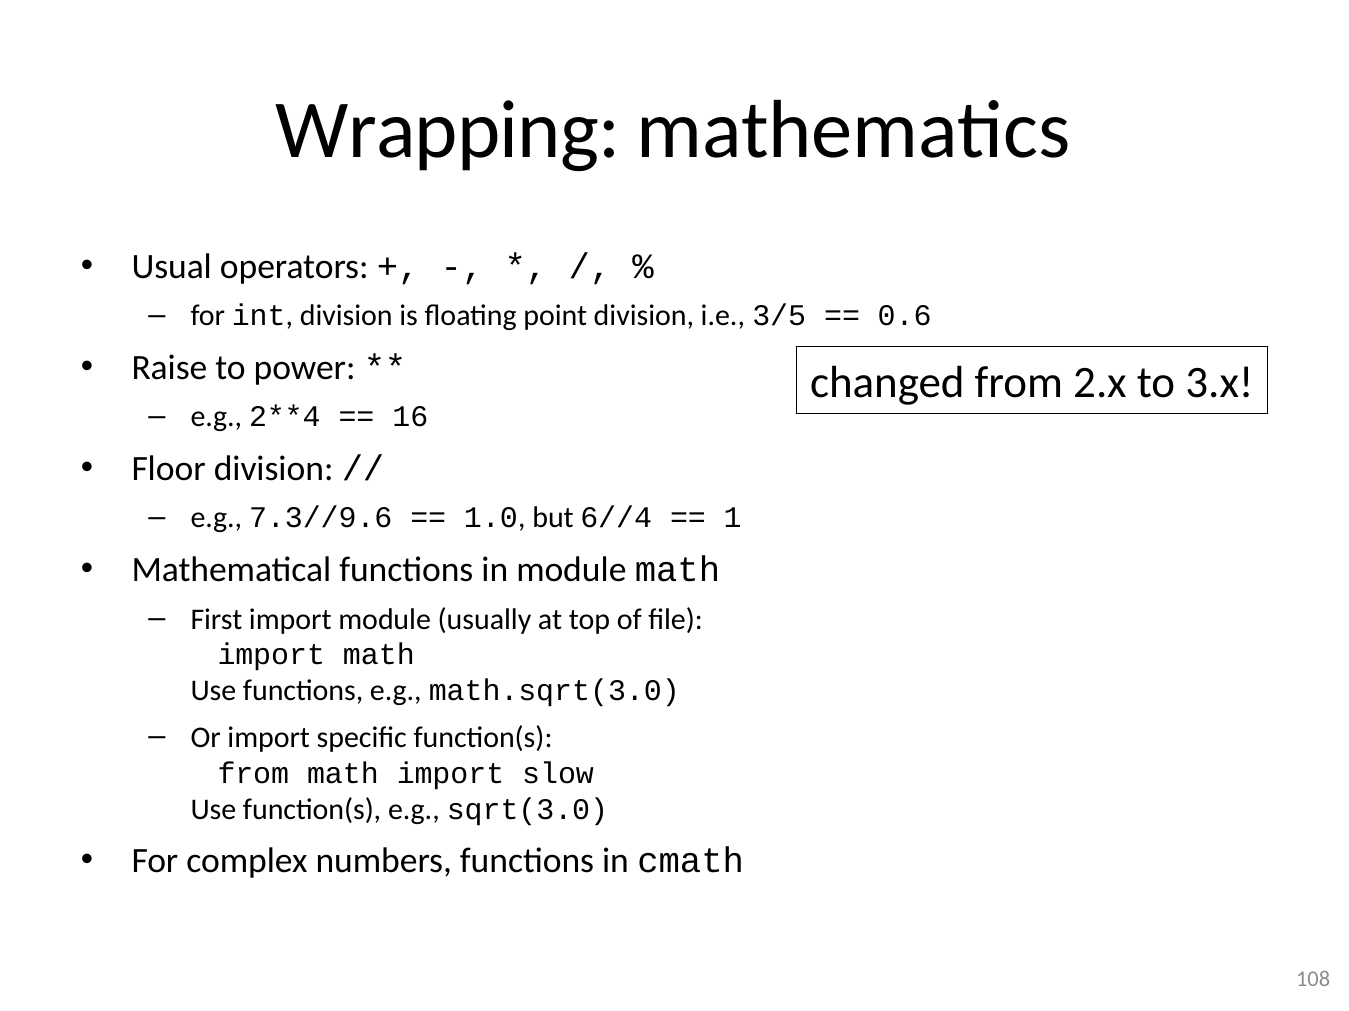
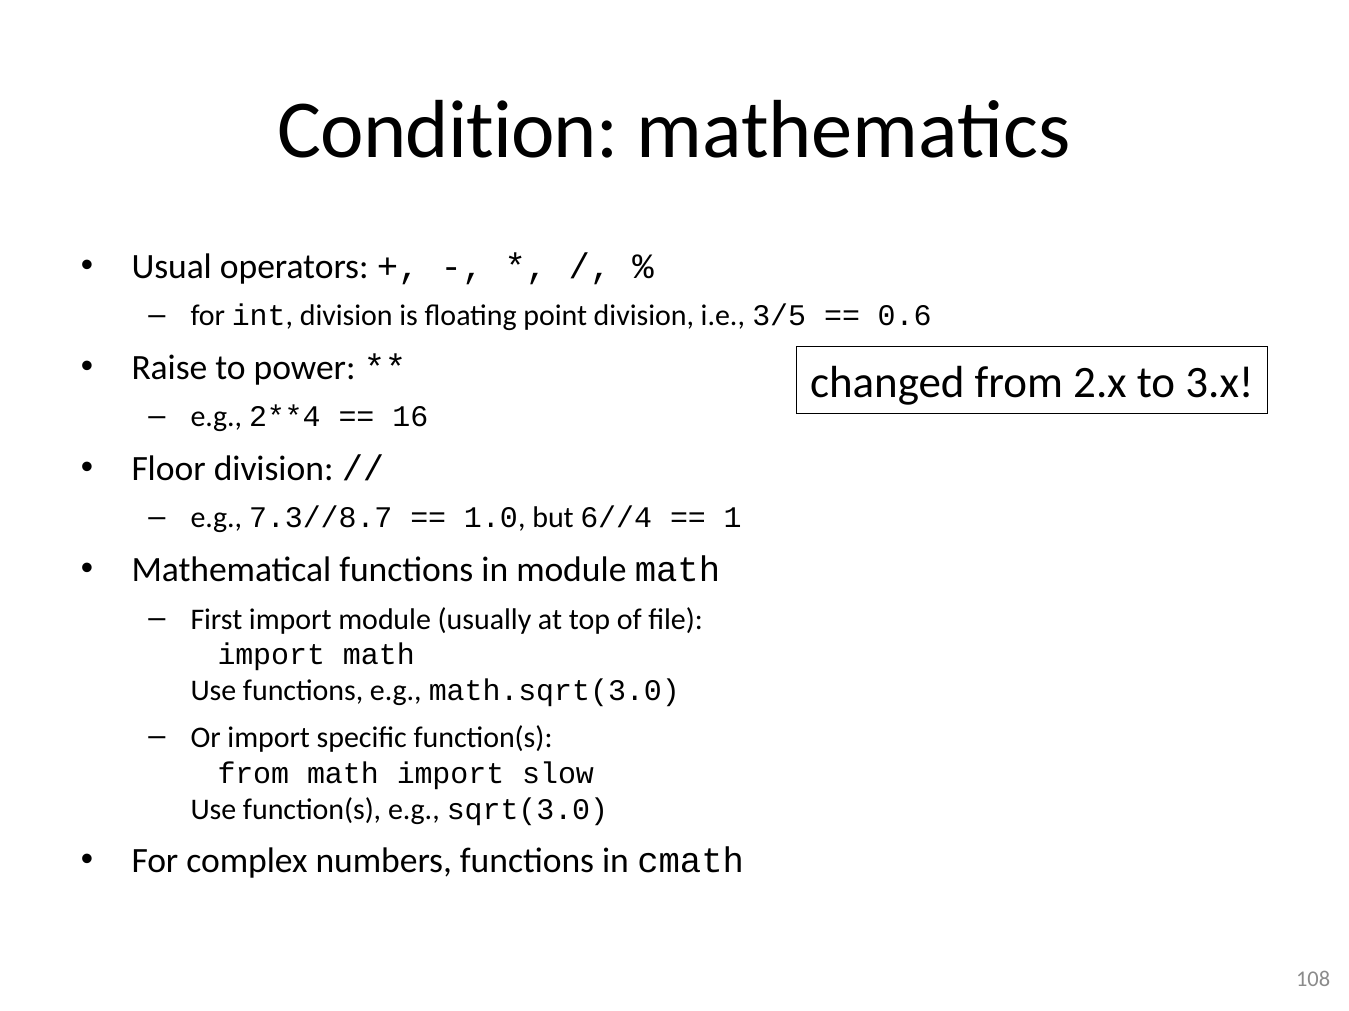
Wrapping: Wrapping -> Condition (448, 131)
7.3//9.6: 7.3//9.6 -> 7.3//8.7 (321, 518)
